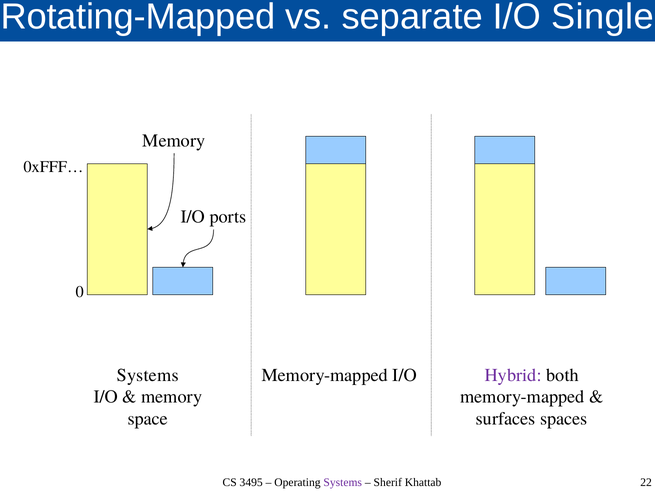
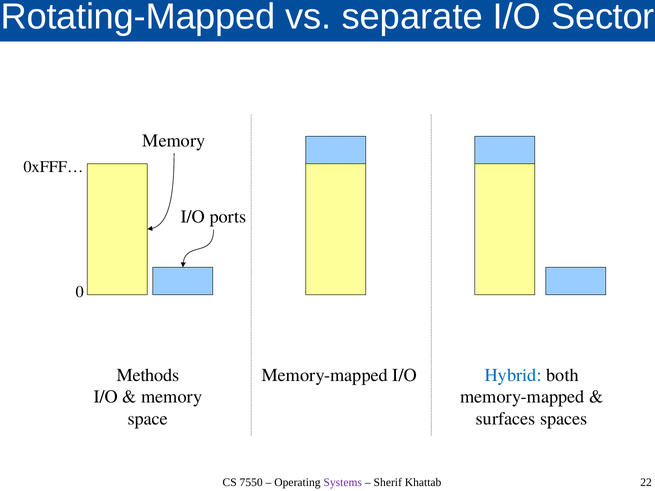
Single: Single -> Sector (603, 17)
Systems: Systems -> Methods (148, 375)
Hybrid colour: purple -> blue (513, 375)
3495: 3495 -> 7550 (251, 483)
